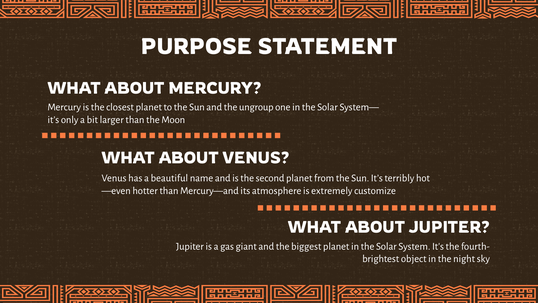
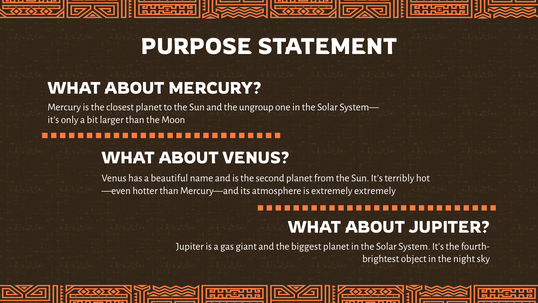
extremely customize: customize -> extremely (375, 190)
